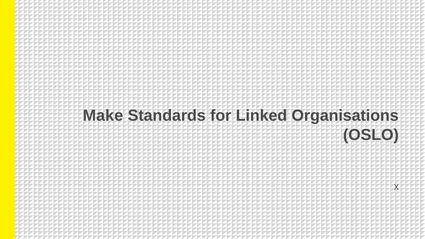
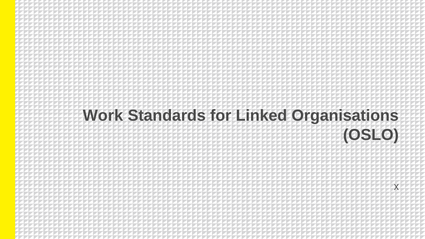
Make: Make -> Work (103, 115)
